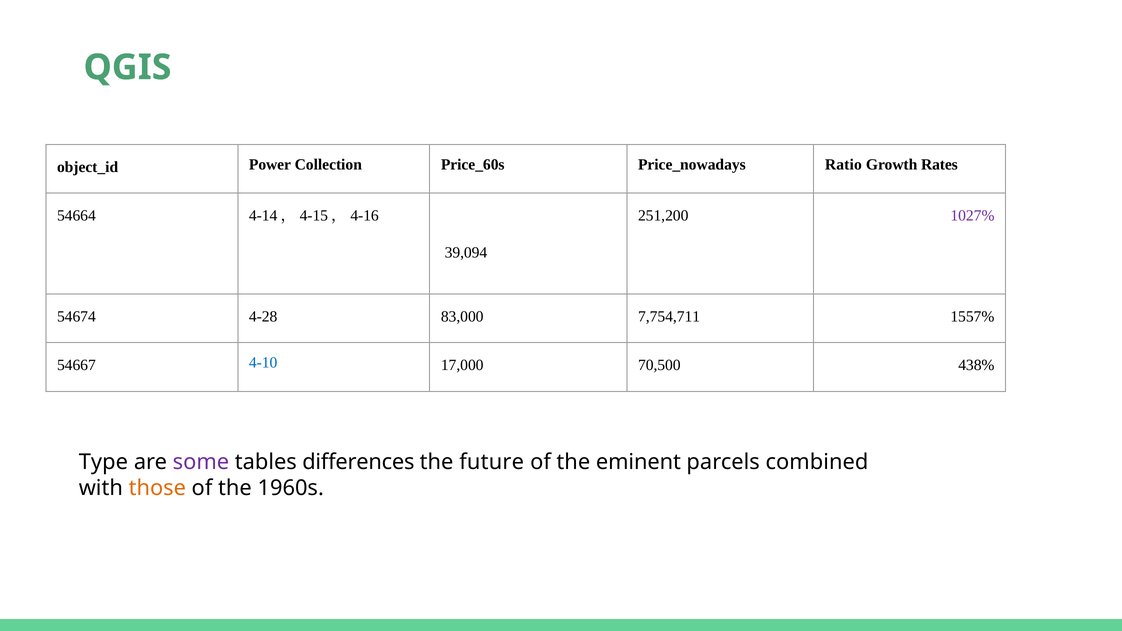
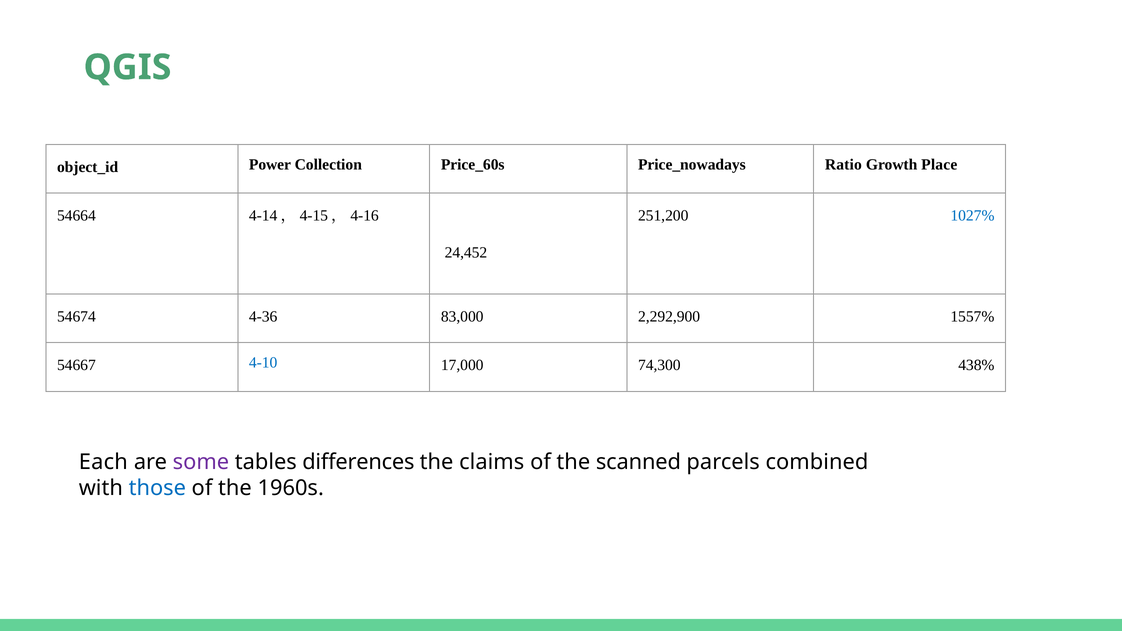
Rates: Rates -> Place (939, 165)
1027% colour: purple -> blue (972, 216)
39,094: 39,094 -> 24,452 (466, 253)
4-28: 4-28 -> 4-36 (263, 317)
7,754,711: 7,754,711 -> 2,292,900 (669, 317)
70,500: 70,500 -> 74,300 (659, 365)
Type: Type -> Each (103, 462)
future: future -> claims (492, 462)
eminent: eminent -> scanned (638, 462)
those colour: orange -> blue (157, 488)
